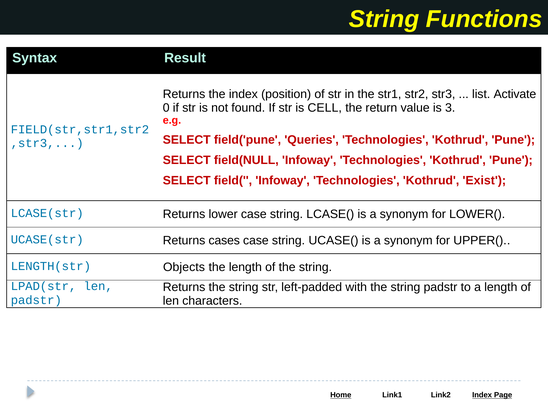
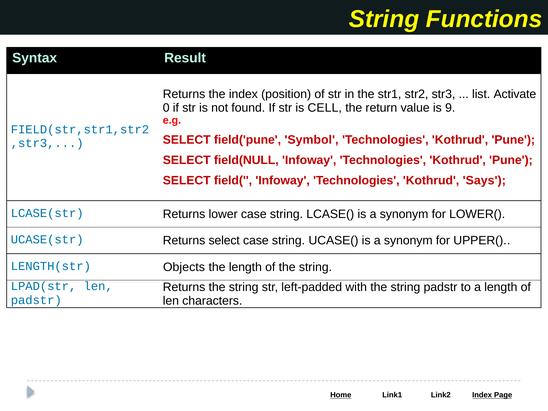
3: 3 -> 9 (450, 108)
Queries: Queries -> Symbol (312, 140)
Exist: Exist -> Says (484, 180)
Returns cases: cases -> select (224, 241)
